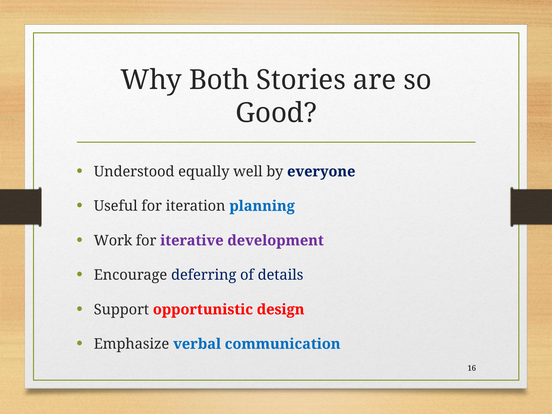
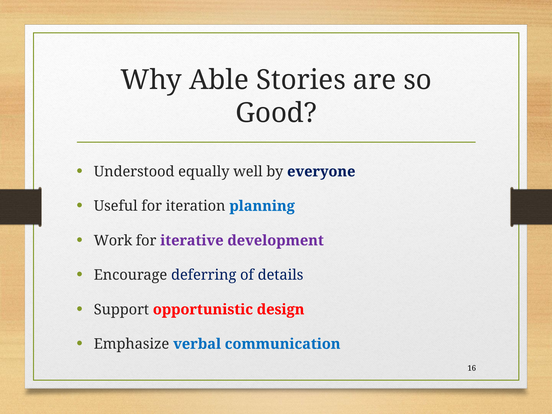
Both: Both -> Able (219, 80)
